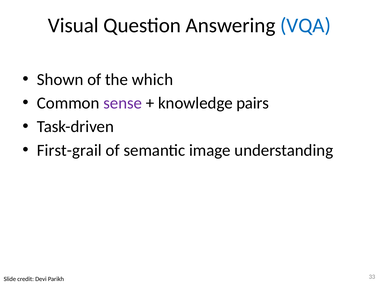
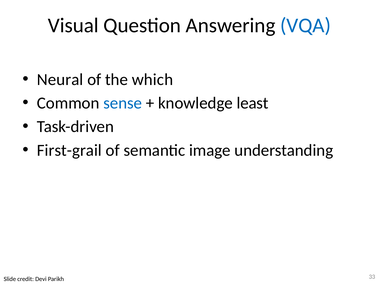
Shown: Shown -> Neural (60, 80)
sense colour: purple -> blue (123, 103)
pairs: pairs -> least (253, 103)
